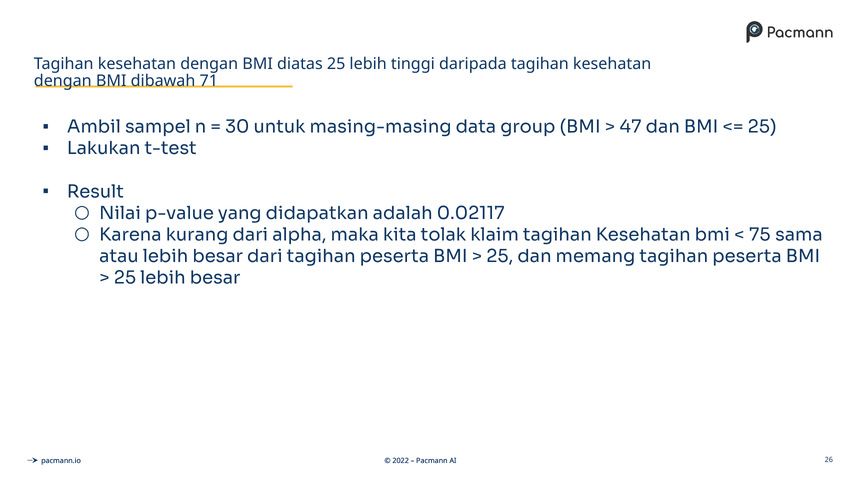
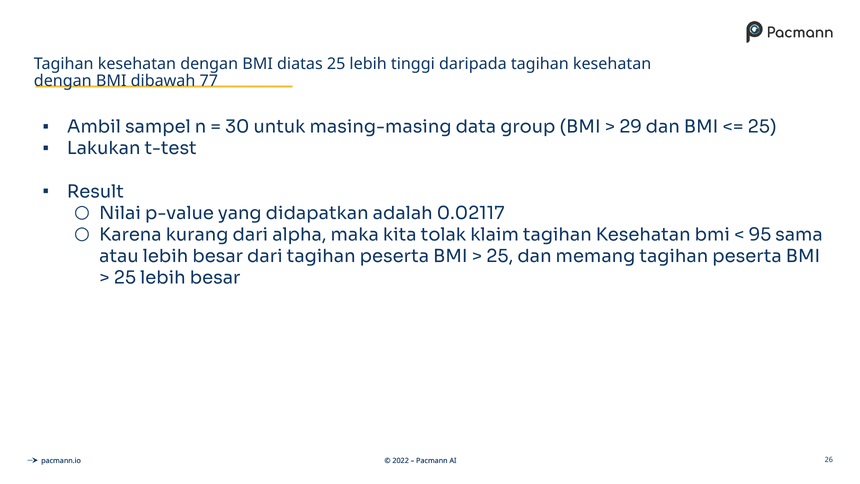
71: 71 -> 77 (209, 81)
47: 47 -> 29 (631, 127)
75: 75 -> 95 (760, 235)
